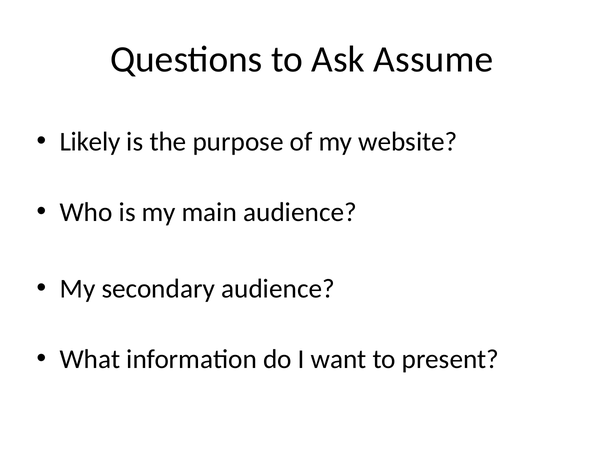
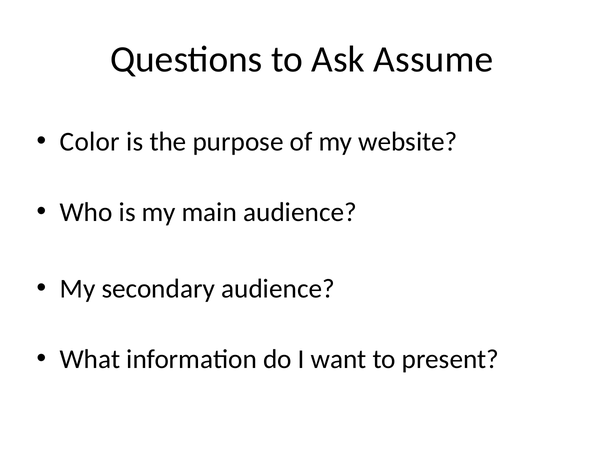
Likely: Likely -> Color (90, 142)
